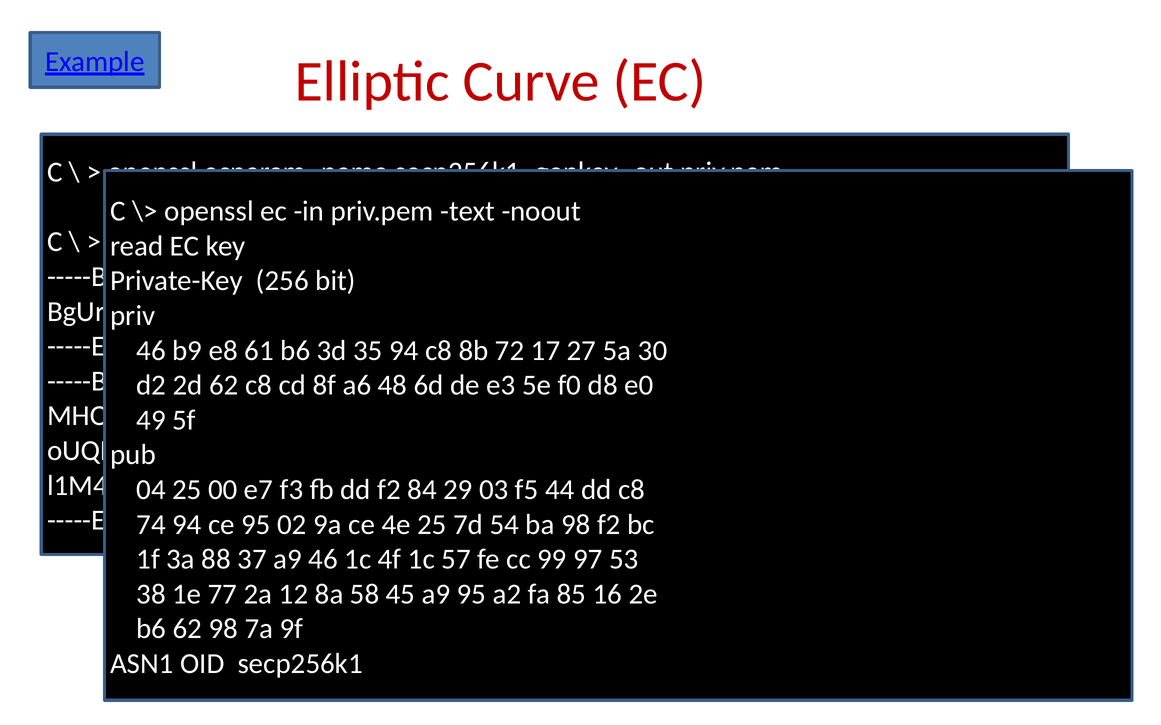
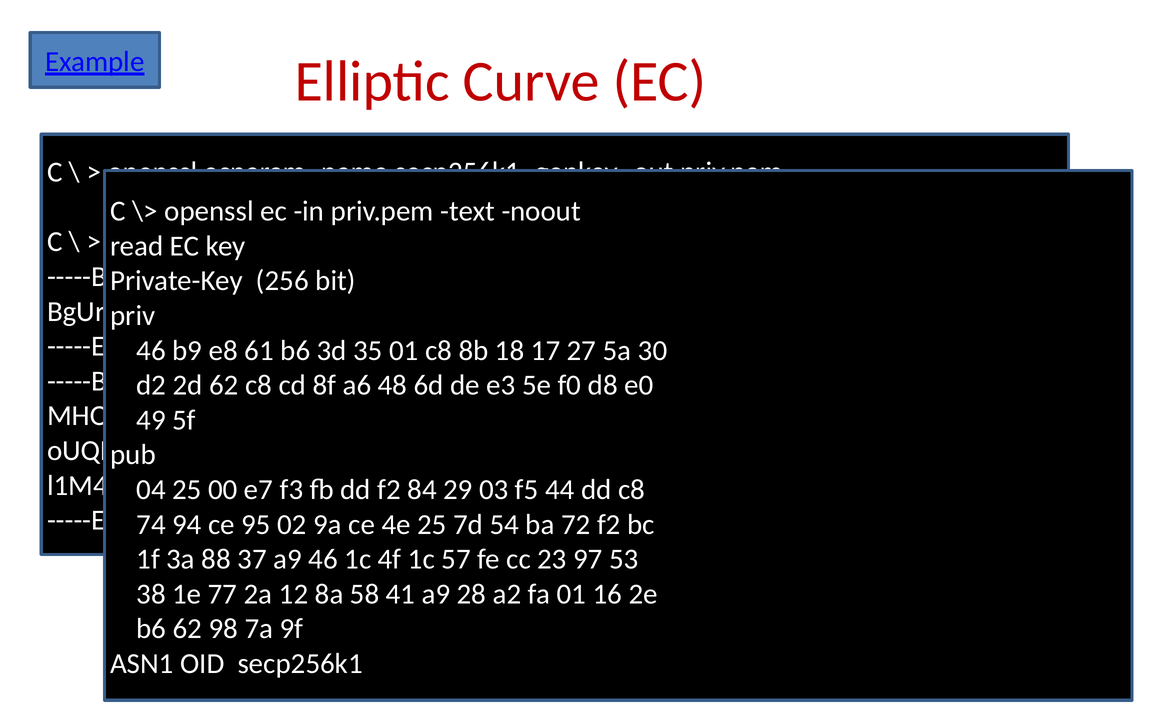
94: 94 -> 01 (404, 351)
72: 72 -> 18 (510, 351)
ba 98: 98 -> 72 (576, 525)
99: 99 -> 23 (552, 560)
45: 45 -> 41 (400, 595)
a9 95: 95 -> 28 (471, 595)
fa 85: 85 -> 01 (571, 595)
